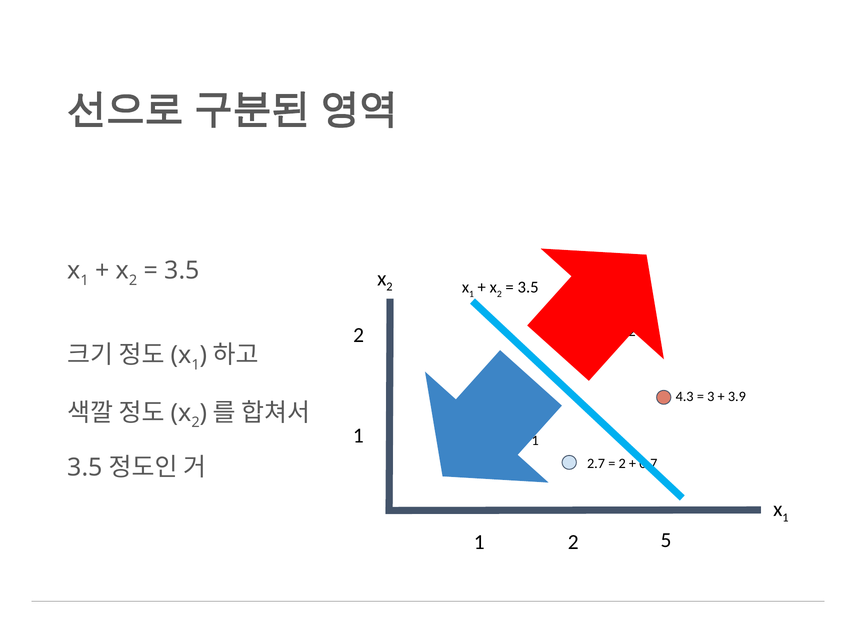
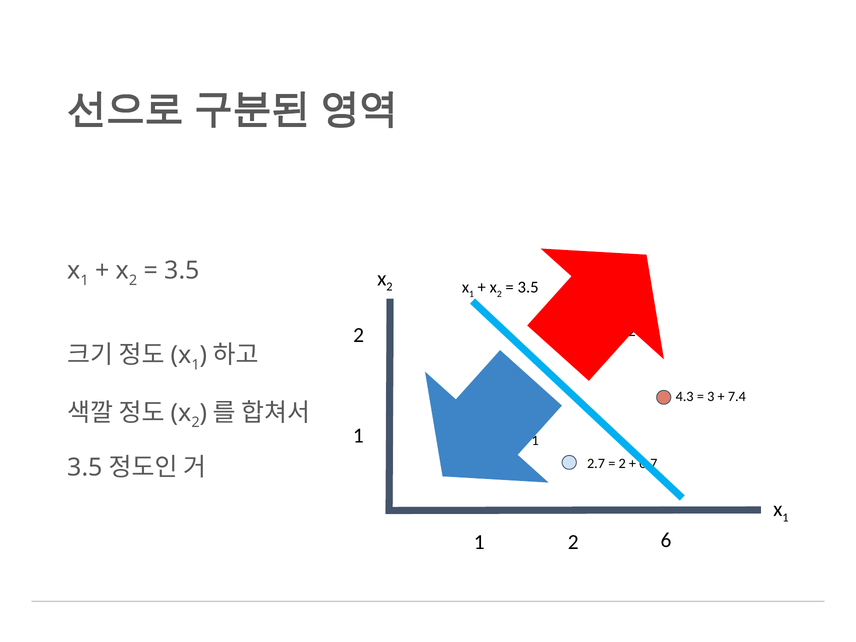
3.9: 3.9 -> 7.4 (737, 396)
5: 5 -> 6 (666, 540)
